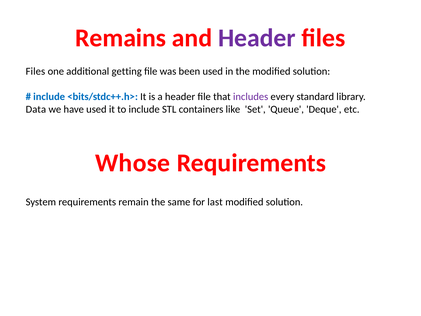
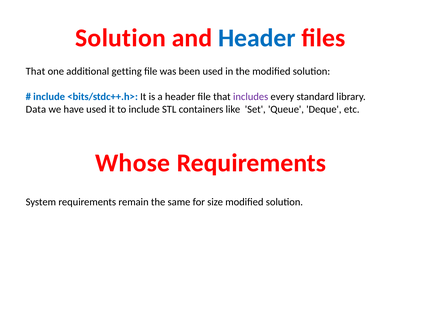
Remains: Remains -> Solution (121, 38)
Header colour: purple -> blue (257, 38)
Files: Files -> That (35, 71)
last: last -> size (215, 202)
